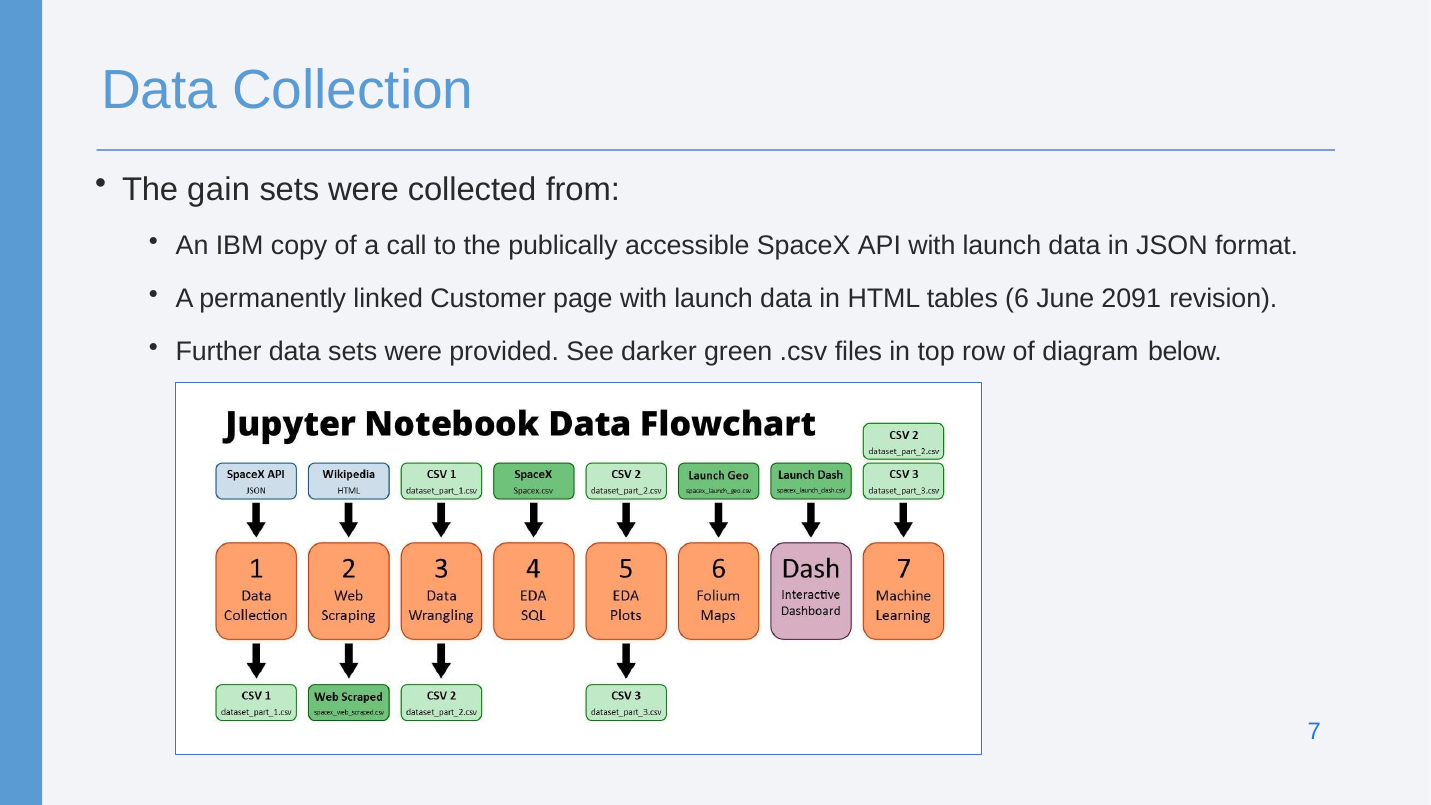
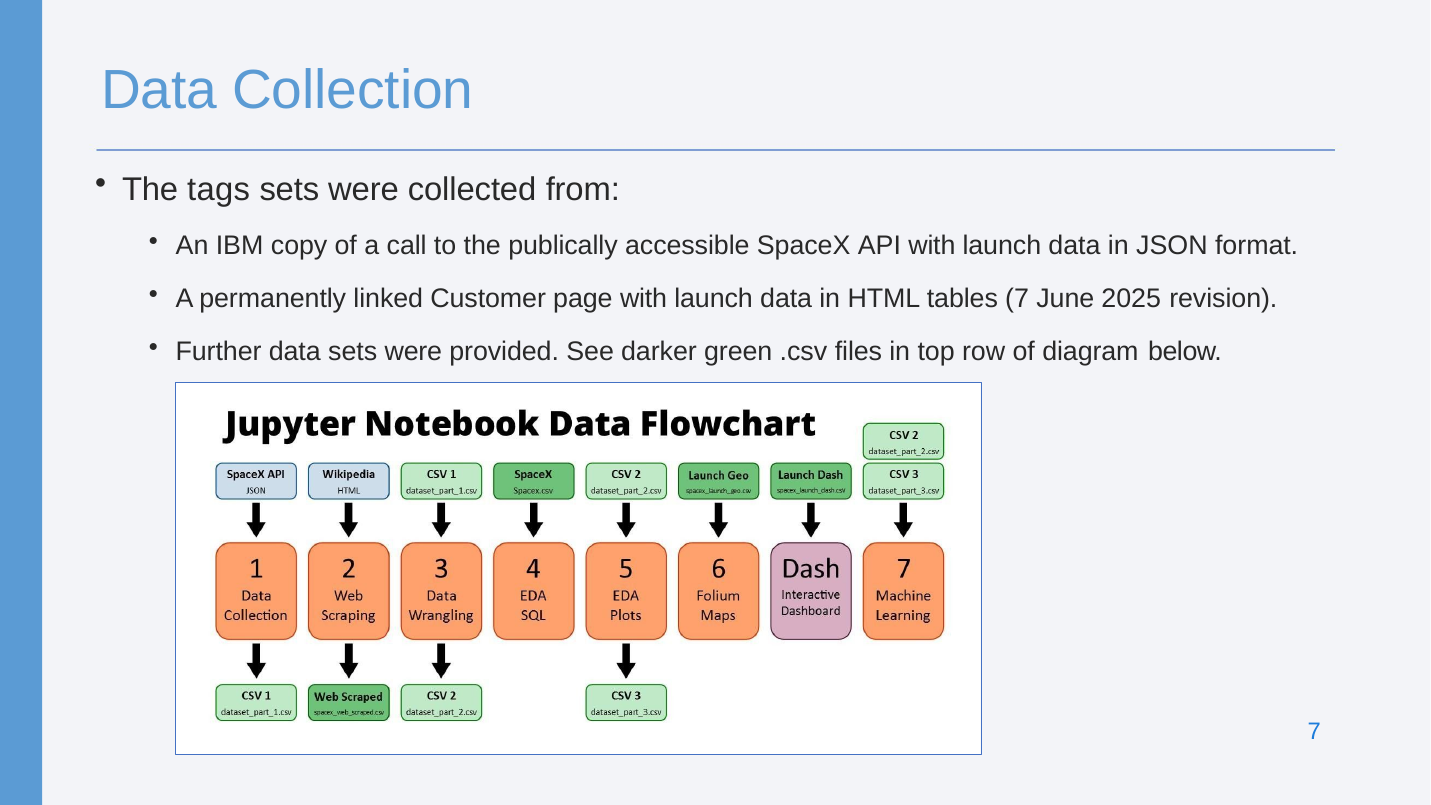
gain: gain -> tags (219, 189)
tables 6: 6 -> 7 (1017, 299)
2091: 2091 -> 2025 (1131, 299)
